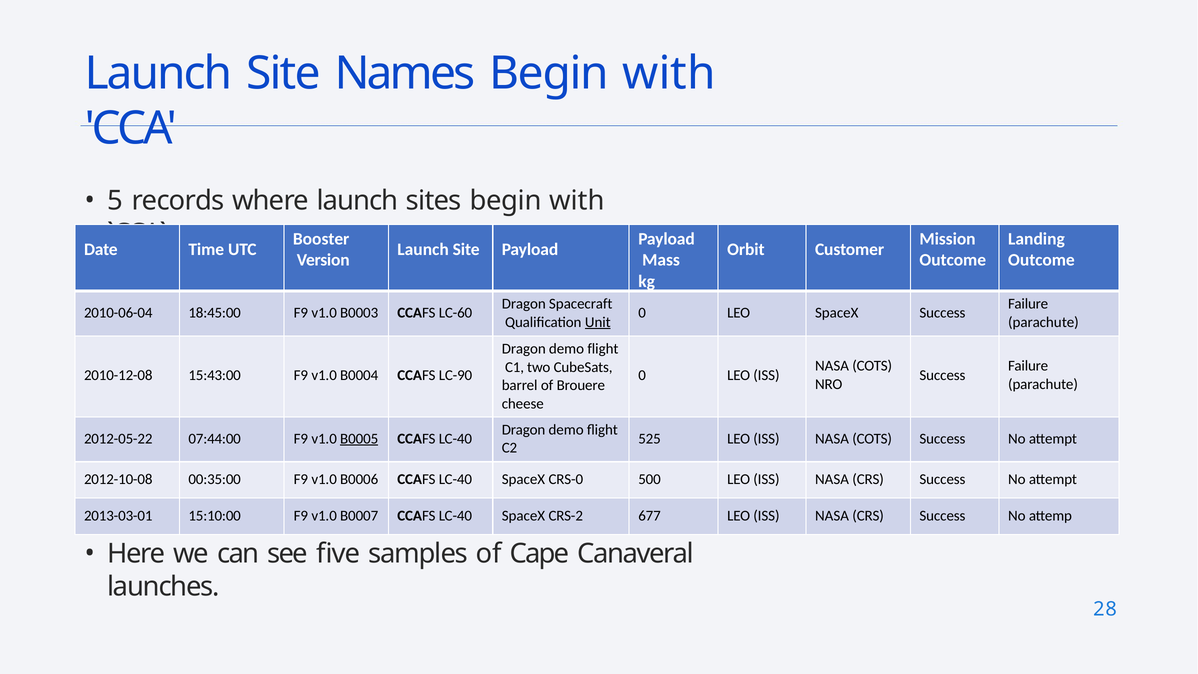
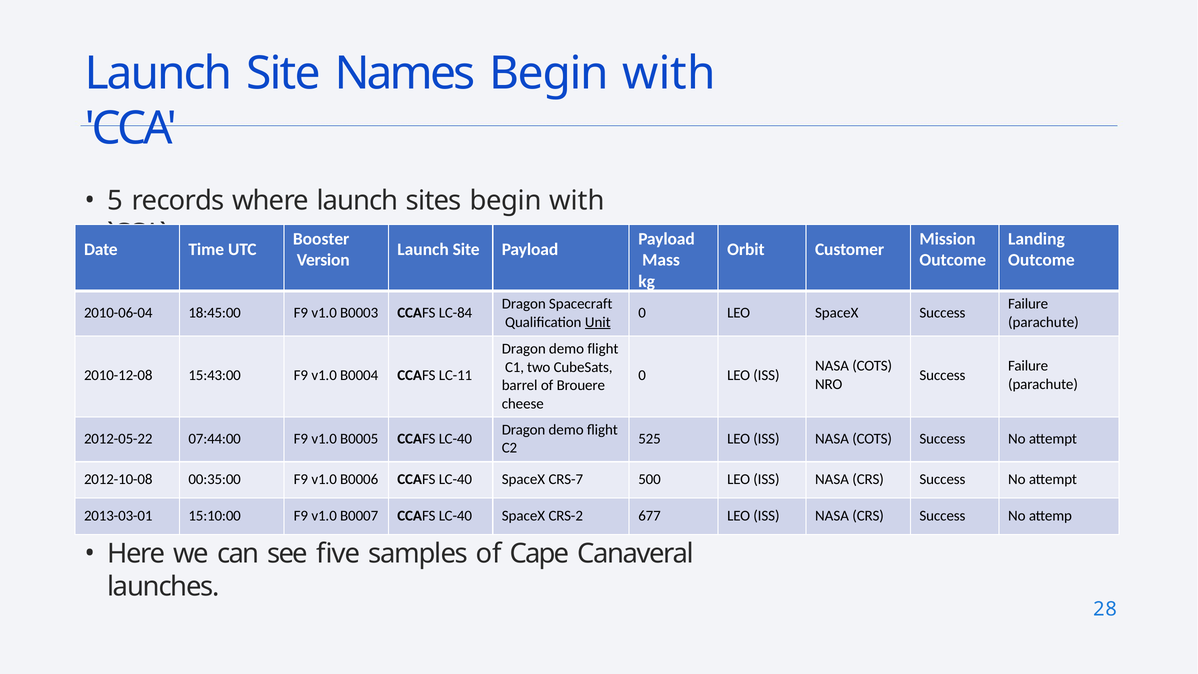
LC-60: LC-60 -> LC-84 (455, 313)
LC-90: LC-90 -> LC-11 (455, 375)
B0005 underline: present -> none (359, 439)
CRS-0: CRS-0 -> CRS-7 (566, 479)
